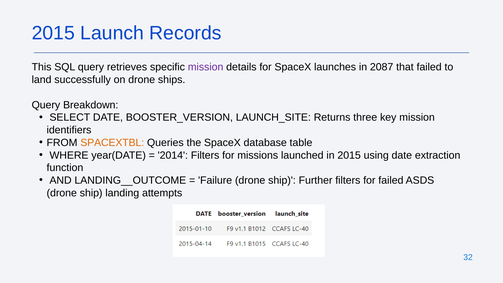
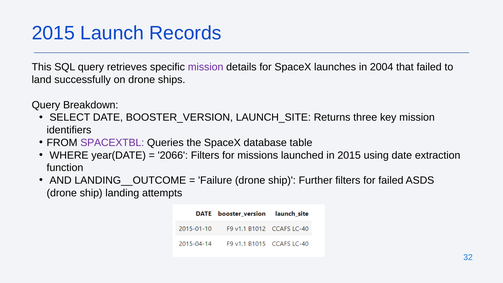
2087: 2087 -> 2004 (382, 67)
SPACEXTBL colour: orange -> purple (112, 143)
2014: 2014 -> 2066 (173, 155)
